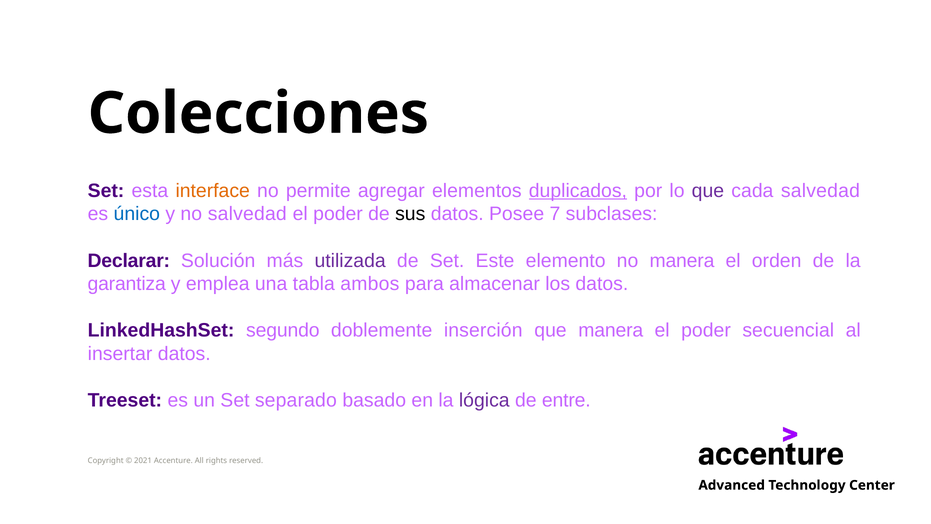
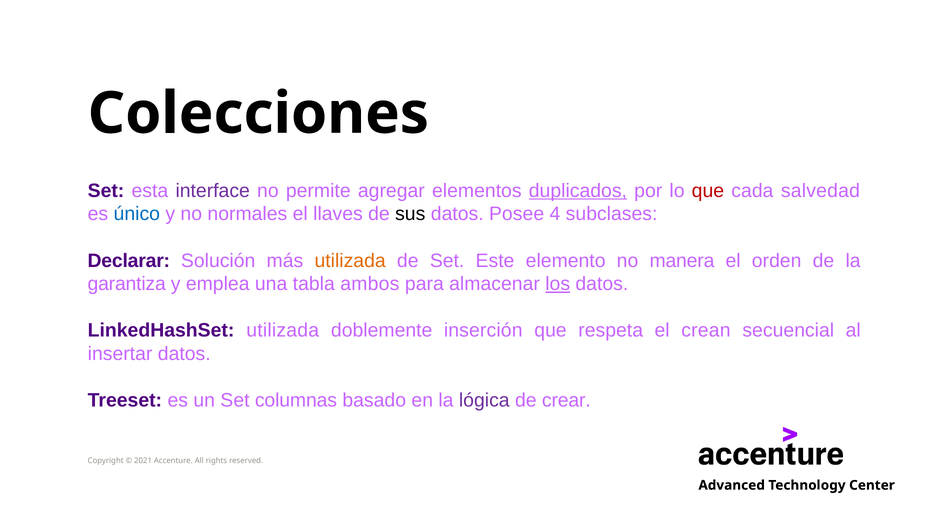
interface colour: orange -> purple (213, 191)
que colour: purple -> red (708, 191)
no salvedad: salvedad -> normales (247, 214)
poder: poder -> llaves (338, 214)
7: 7 -> 4 (555, 214)
utilizada colour: purple -> orange (350, 260)
los underline: none -> present (558, 284)
LinkedHashSet segundo: segundo -> utilizada (283, 330)
que manera: manera -> respeta (611, 330)
poder: poder -> crean (706, 330)
separado: separado -> columnas (296, 400)
entre: entre -> crear (566, 400)
